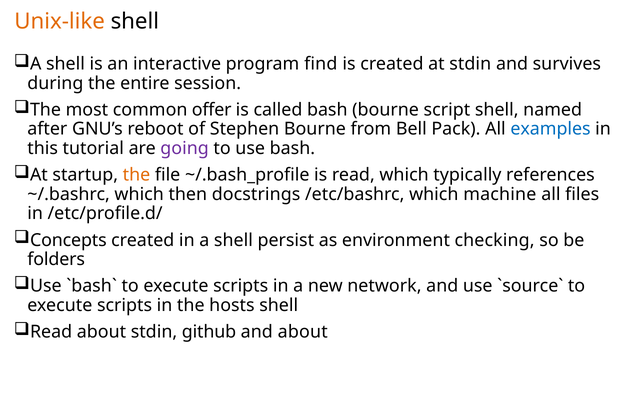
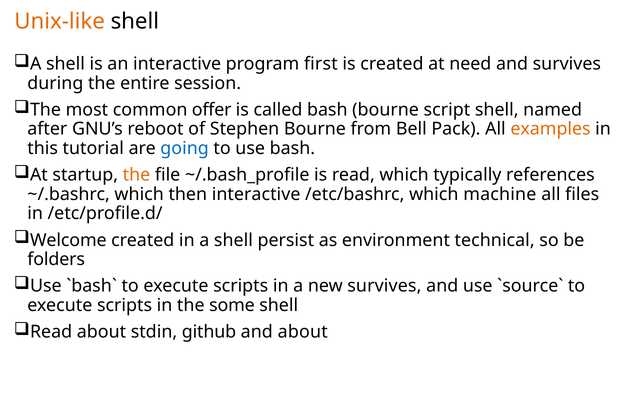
find: find -> first (321, 64)
at stdin: stdin -> need (470, 64)
examples colour: blue -> orange (551, 129)
going colour: purple -> blue (185, 148)
then docstrings: docstrings -> interactive (256, 194)
Concepts: Concepts -> Welcome (68, 240)
checking: checking -> technical (495, 240)
new network: network -> survives (384, 286)
hosts: hosts -> some (232, 306)
